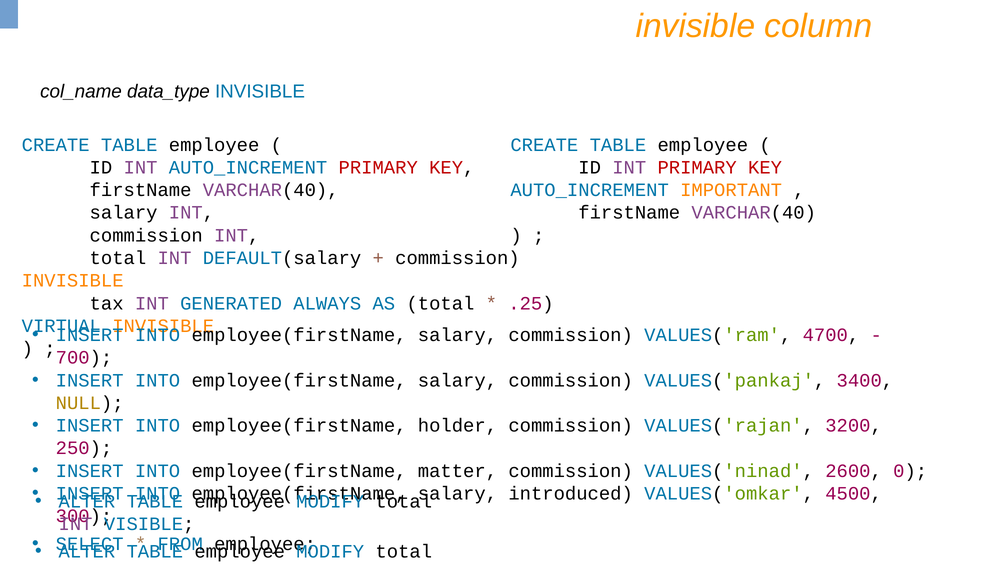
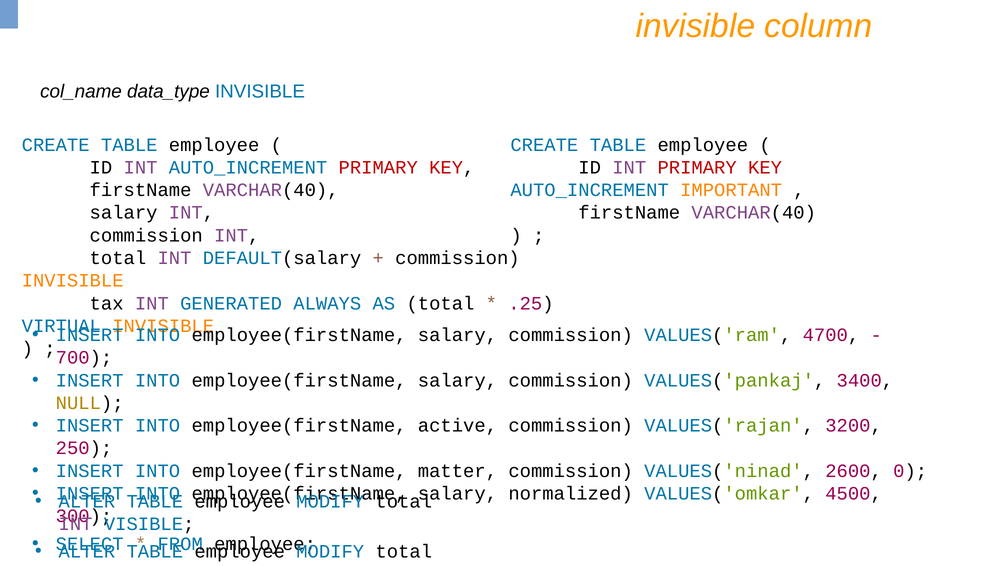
holder: holder -> active (457, 425)
introduced: introduced -> normalized (571, 493)
